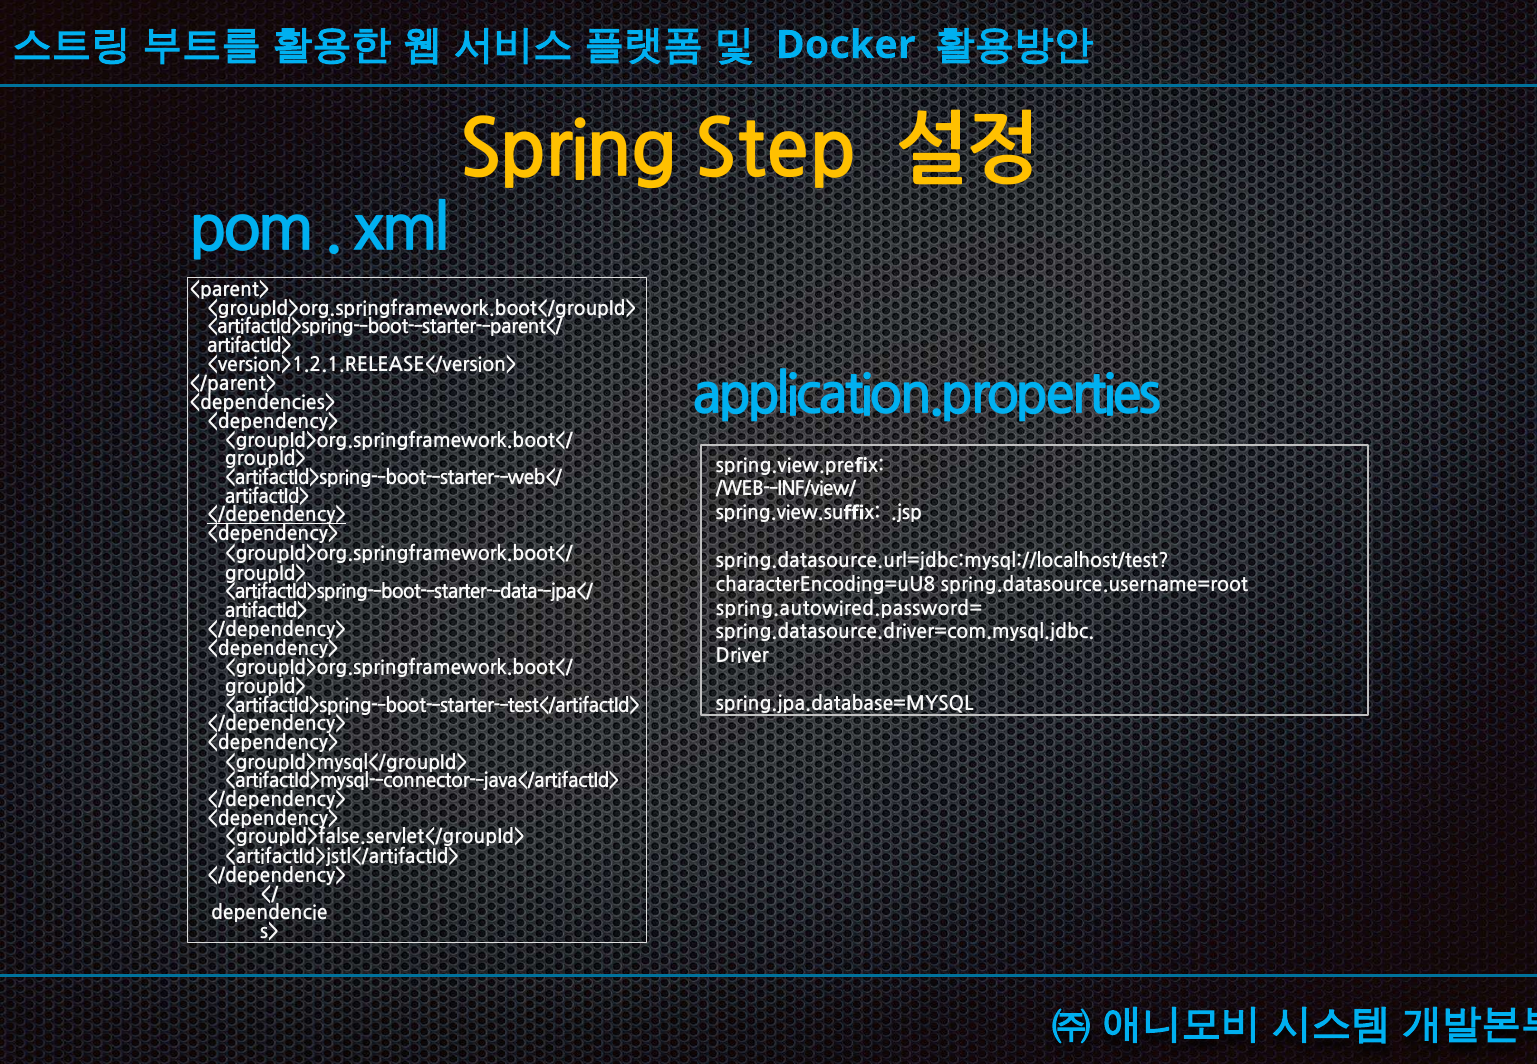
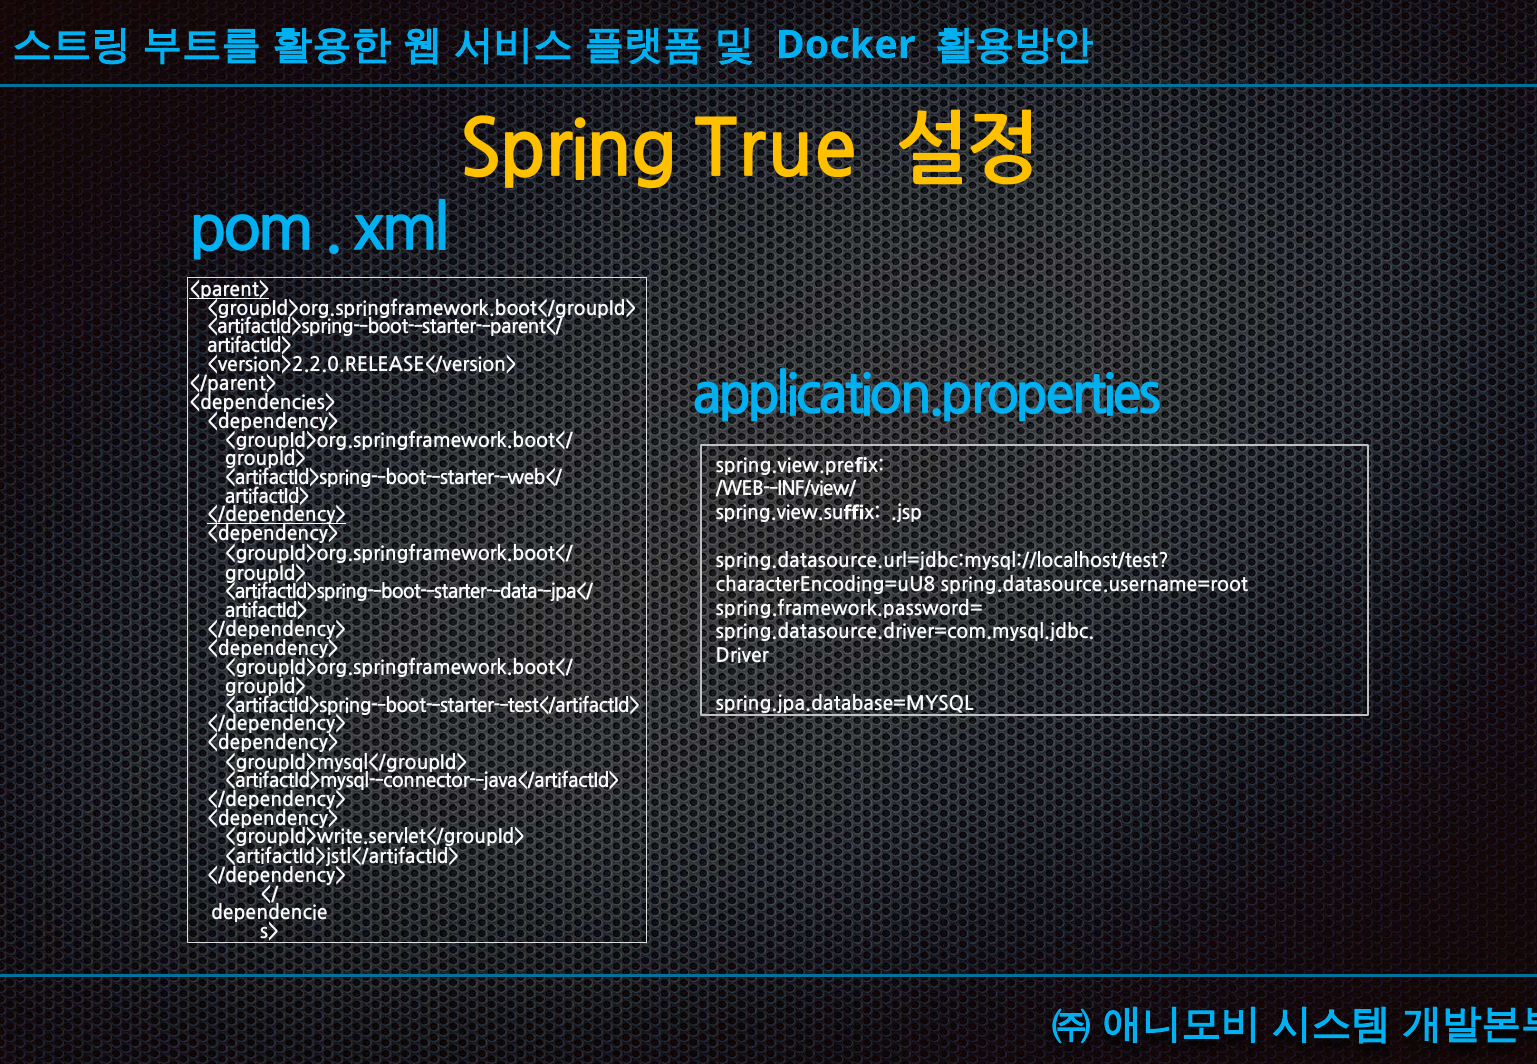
Step: Step -> True (776, 151)
<parent> underline: none -> present (229, 290)
<version>1.2.1.RELEASE</version>: <version>1.2.1.RELEASE</version> -> <version>2.2.0.RELEASE</version> (362, 365)
spring.autowired.password=: spring.autowired.password= -> spring.framework.password= (849, 609)
<groupId>false.servlet</groupId>: <groupId>false.servlet</groupId> -> <groupId>write.servlet</groupId> (375, 838)
